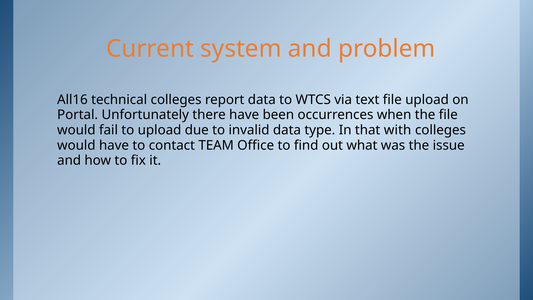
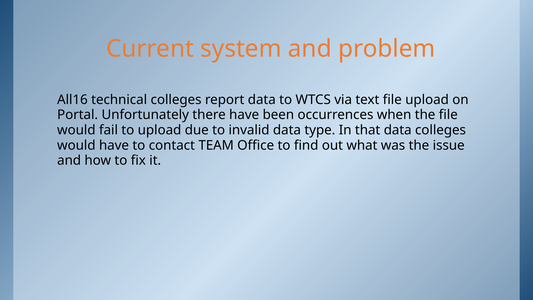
that with: with -> data (398, 130)
